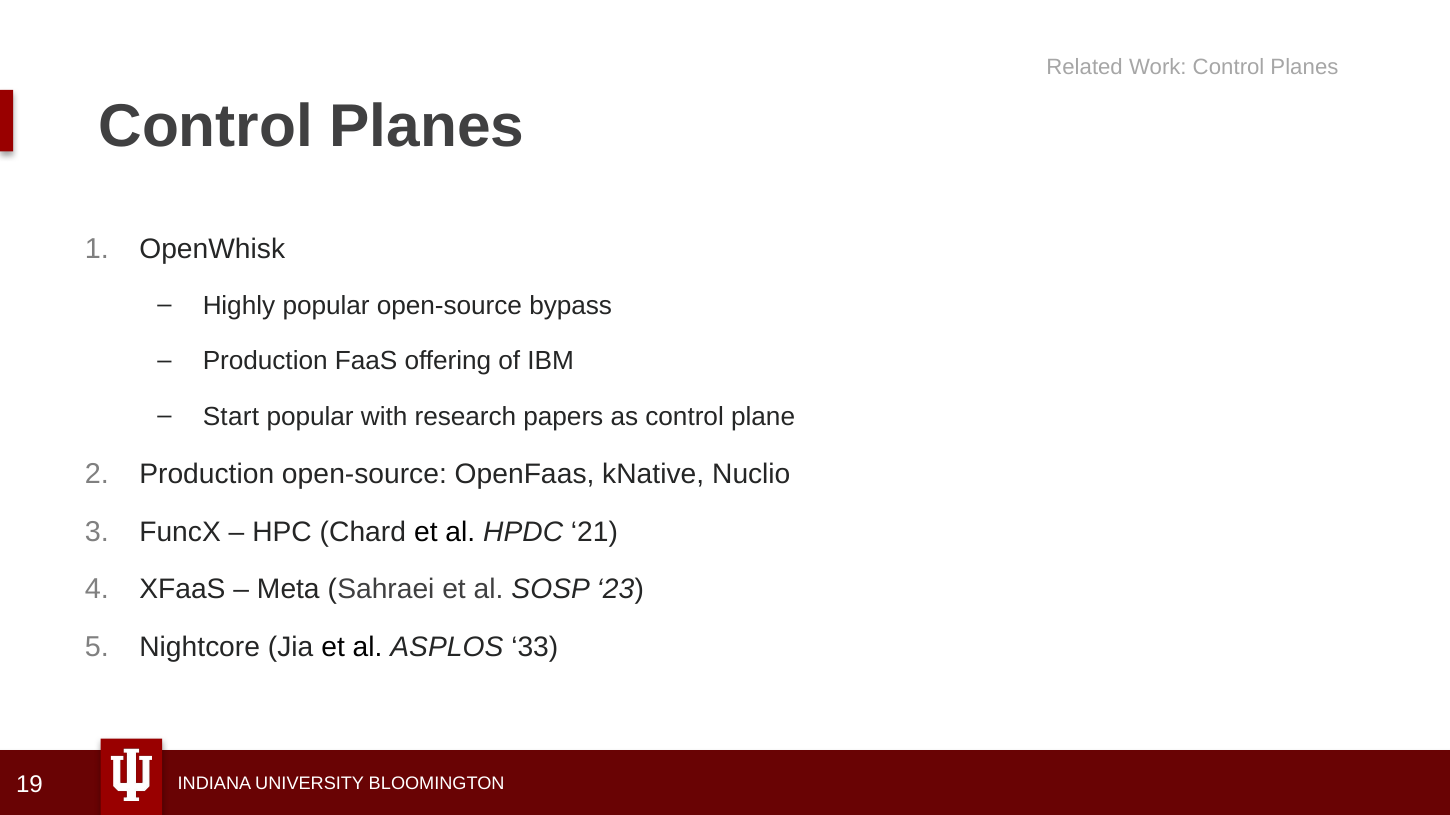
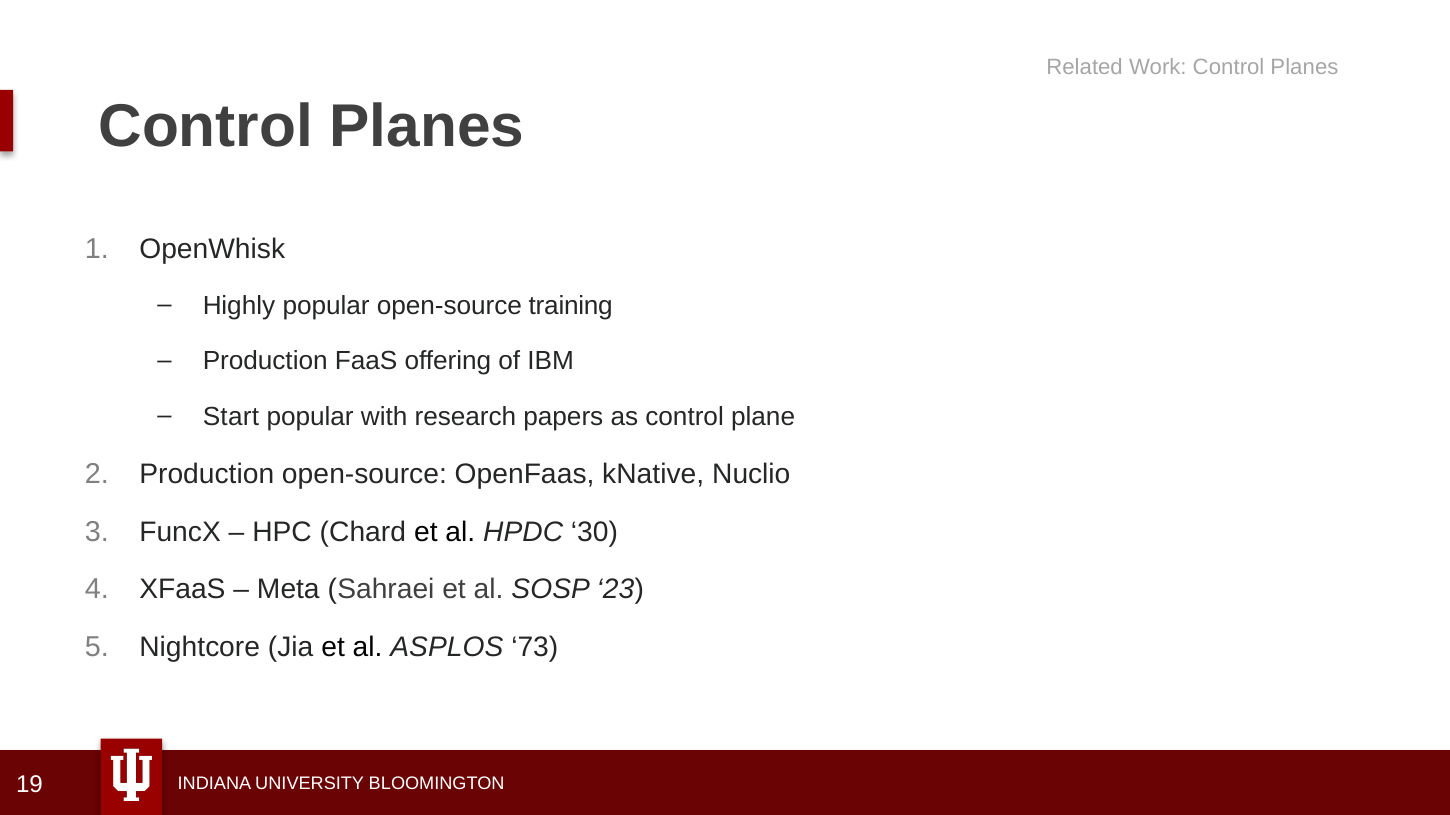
bypass: bypass -> training (571, 306)
21: 21 -> 30 (594, 532)
33: 33 -> 73 (535, 648)
